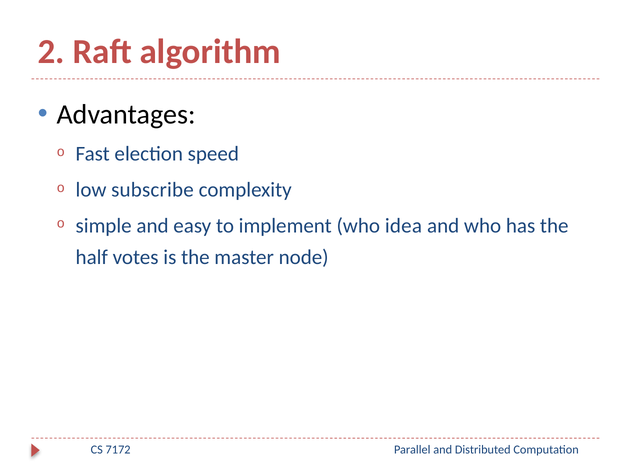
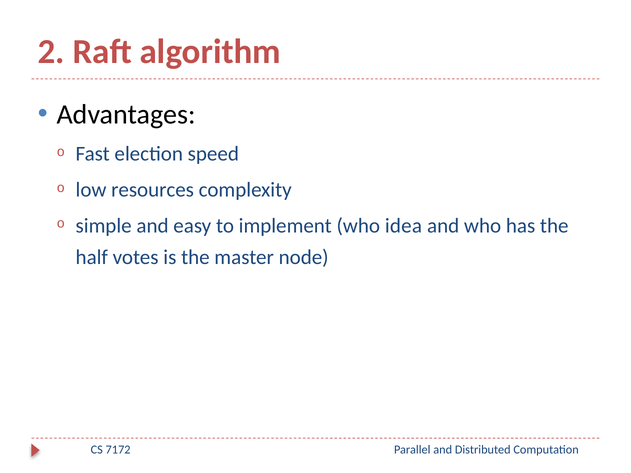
subscribe: subscribe -> resources (153, 190)
